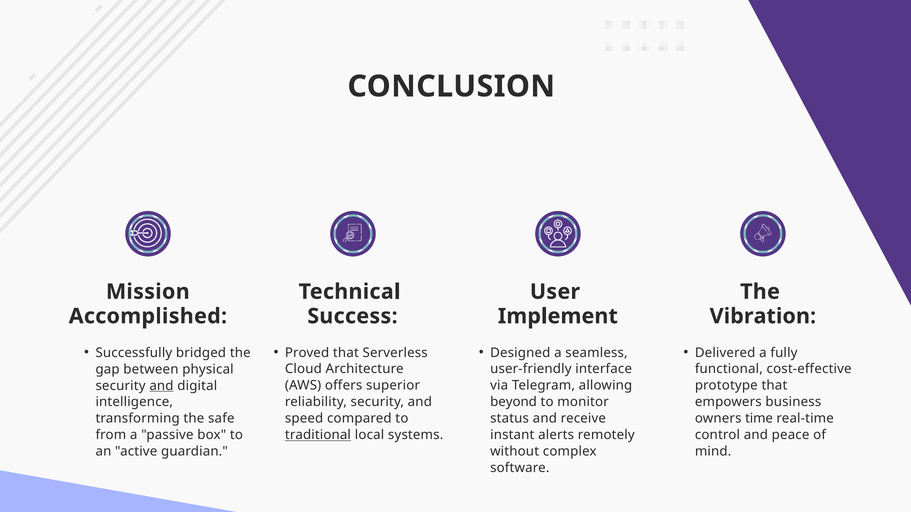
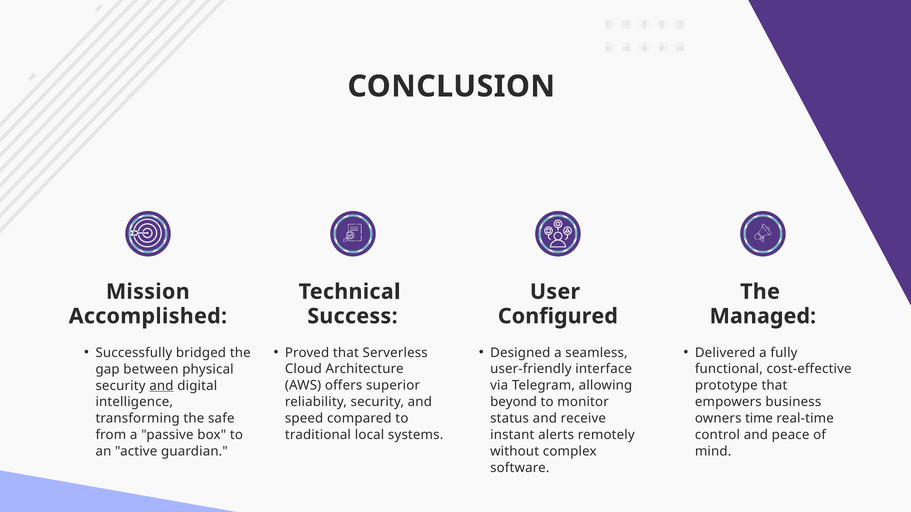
Implement: Implement -> Configured (558, 316)
Vibration: Vibration -> Managed (763, 316)
traditional underline: present -> none (318, 435)
